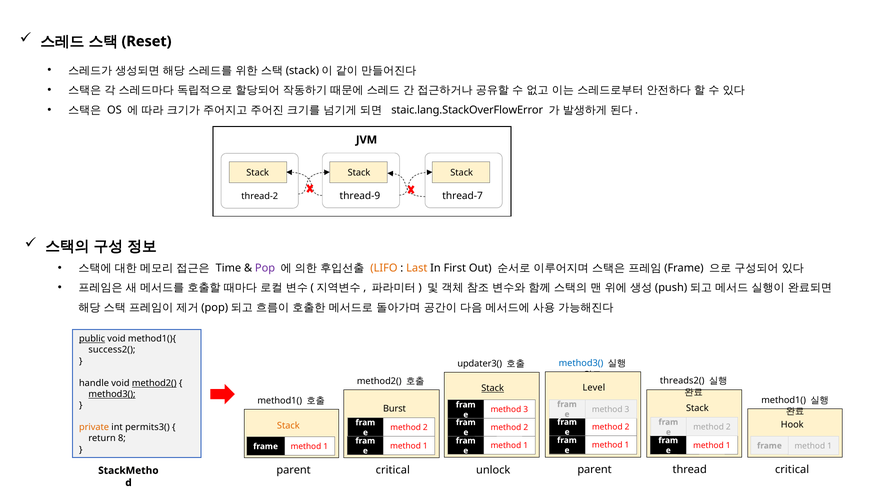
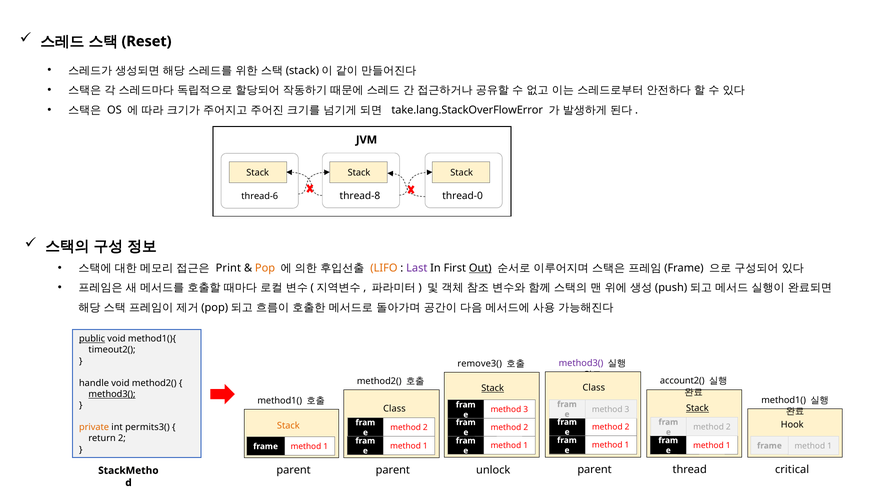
staic.lang.StackOverFlowError: staic.lang.StackOverFlowError -> take.lang.StackOverFlowError (467, 110)
thread-9: thread-9 -> thread-8 (360, 196)
thread-7: thread-7 -> thread-0 (463, 196)
thread-2: thread-2 -> thread-6 (260, 196)
Time: Time -> Print (228, 268)
Pop colour: purple -> orange (265, 268)
Last colour: orange -> purple (417, 268)
Out underline: none -> present (480, 268)
success2(: success2( -> timeout2( (112, 350)
method3( colour: blue -> purple (581, 363)
updater3(: updater3( -> remove3( (480, 364)
threads2(: threads2( -> account2( (682, 381)
method2( underline: present -> none (154, 383)
Level: Level -> Class (594, 387)
Stack underline: none -> present (697, 408)
Burst: Burst -> Class (394, 408)
return 8: 8 -> 2 (122, 438)
critical: critical -> parent (393, 470)
